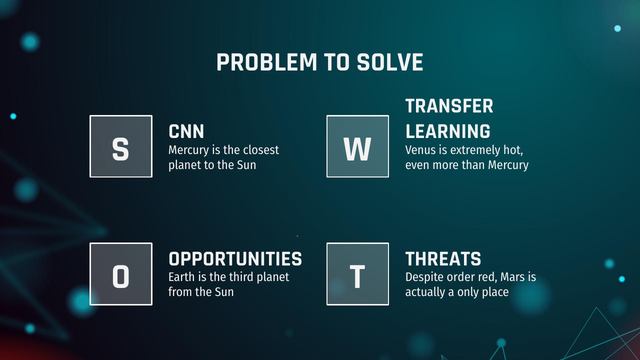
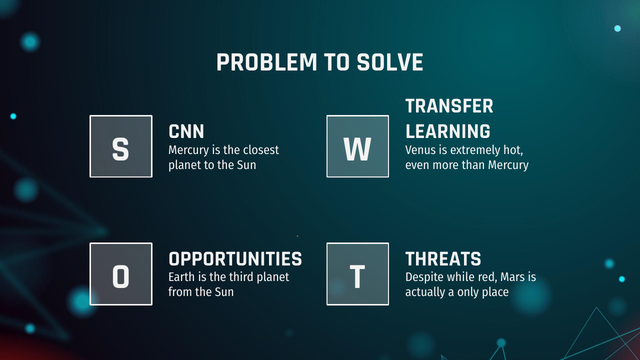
order: order -> while (461, 277)
